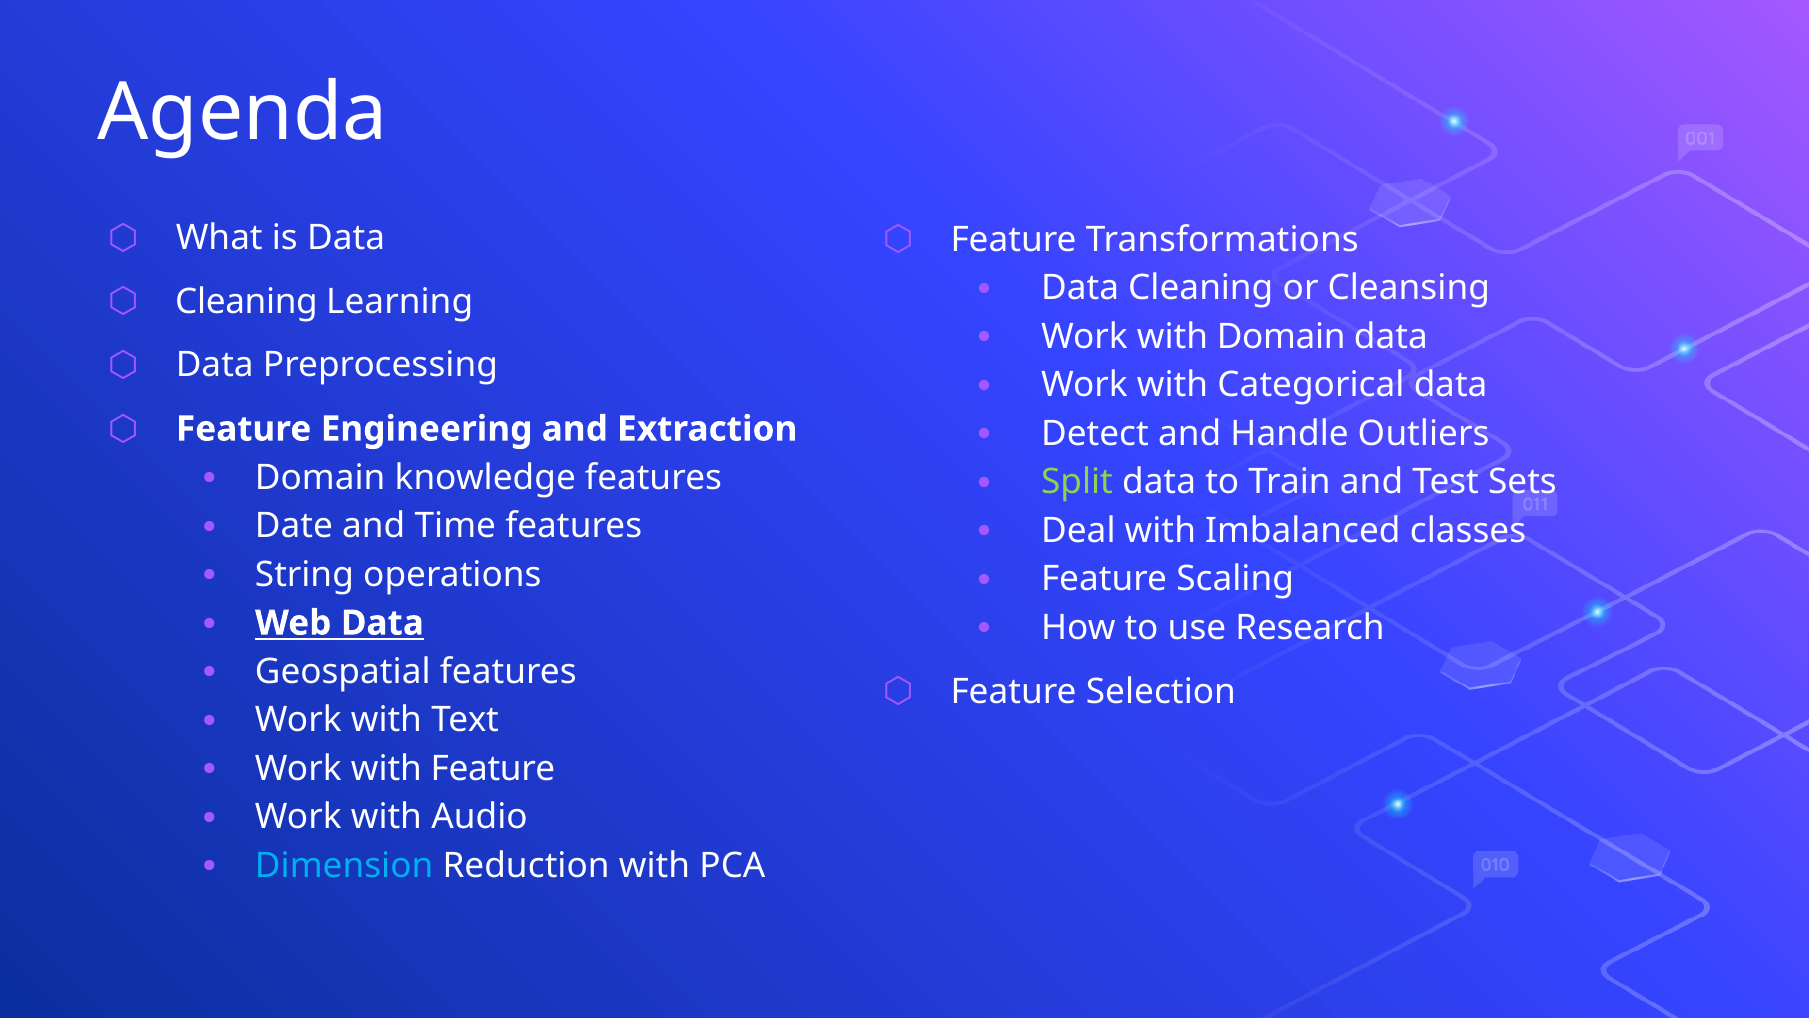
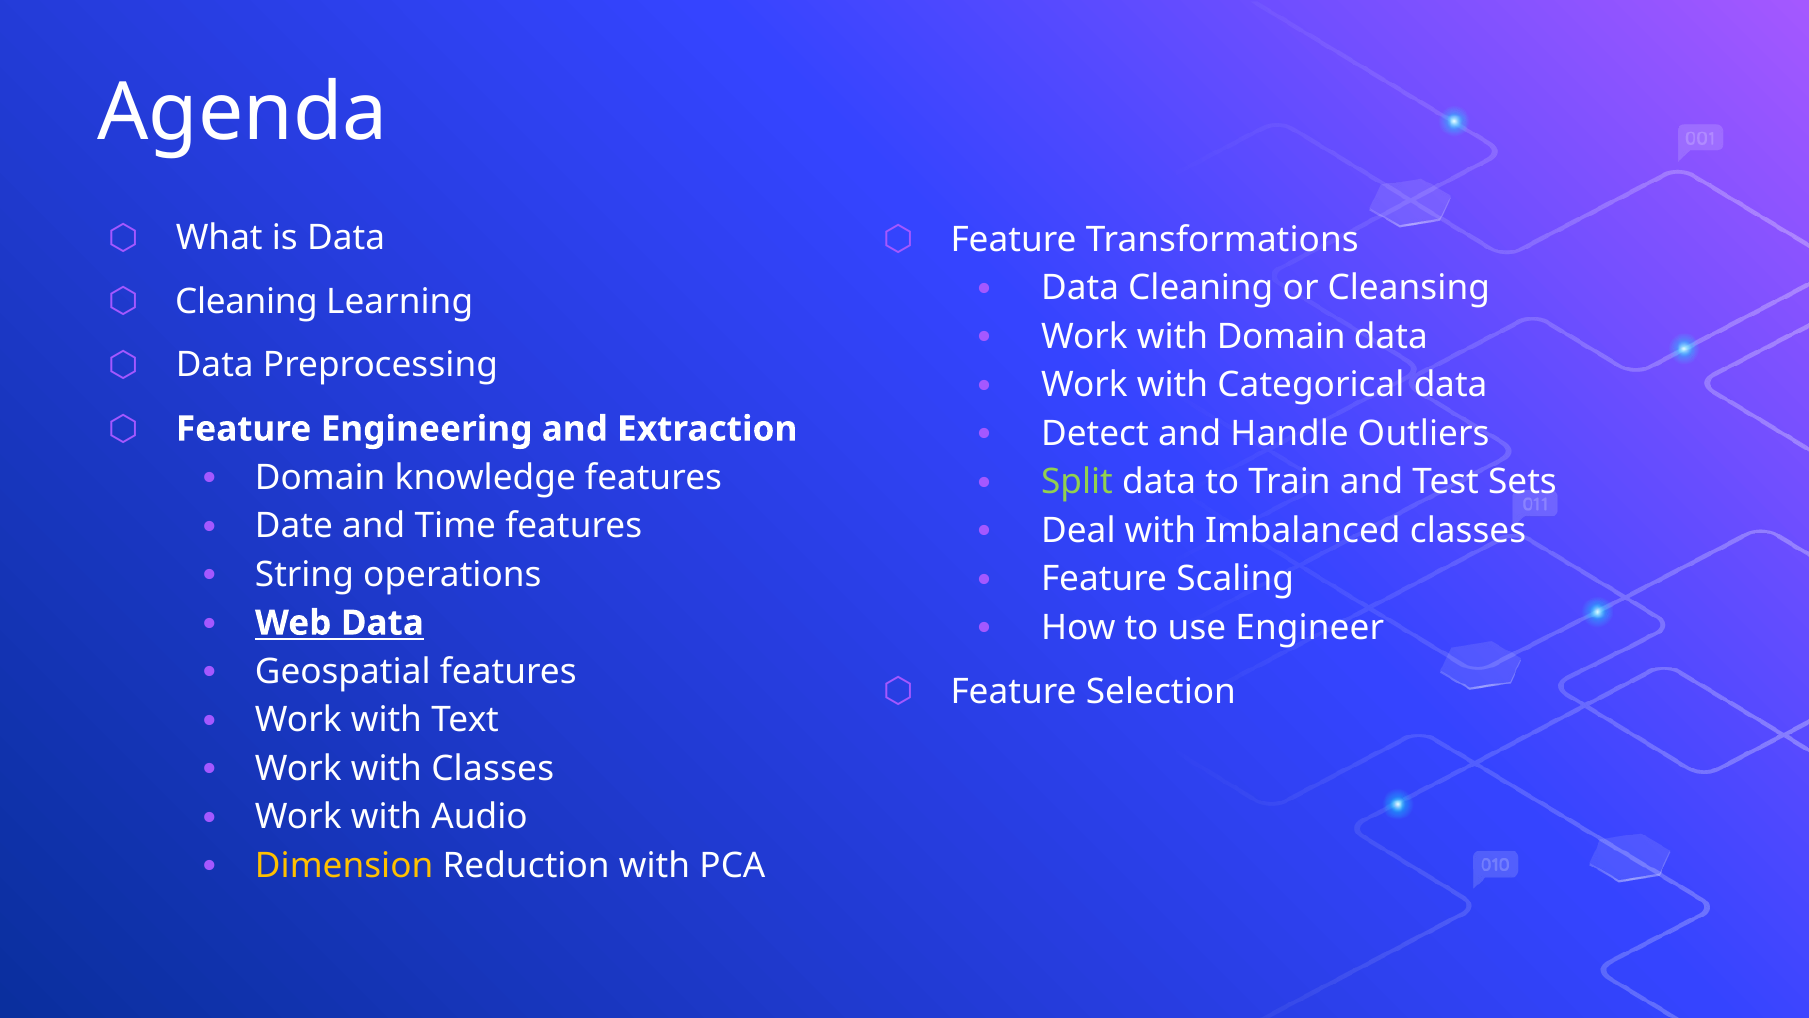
Research: Research -> Engineer (1310, 628)
with Feature: Feature -> Classes (493, 768)
Dimension colour: light blue -> yellow (344, 865)
